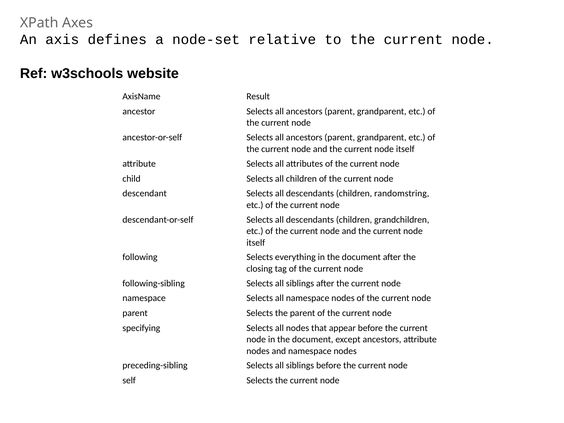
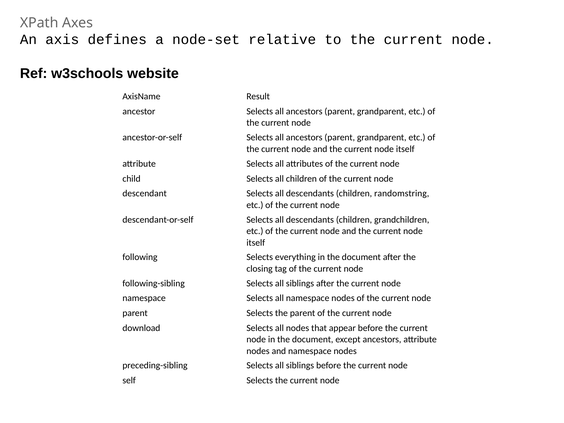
specifying: specifying -> download (141, 328)
